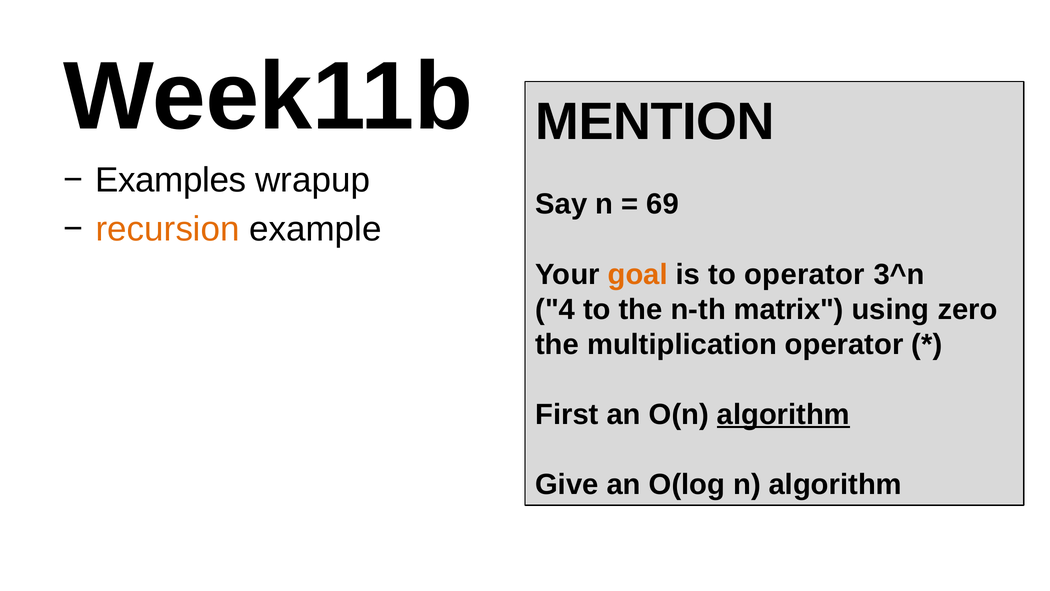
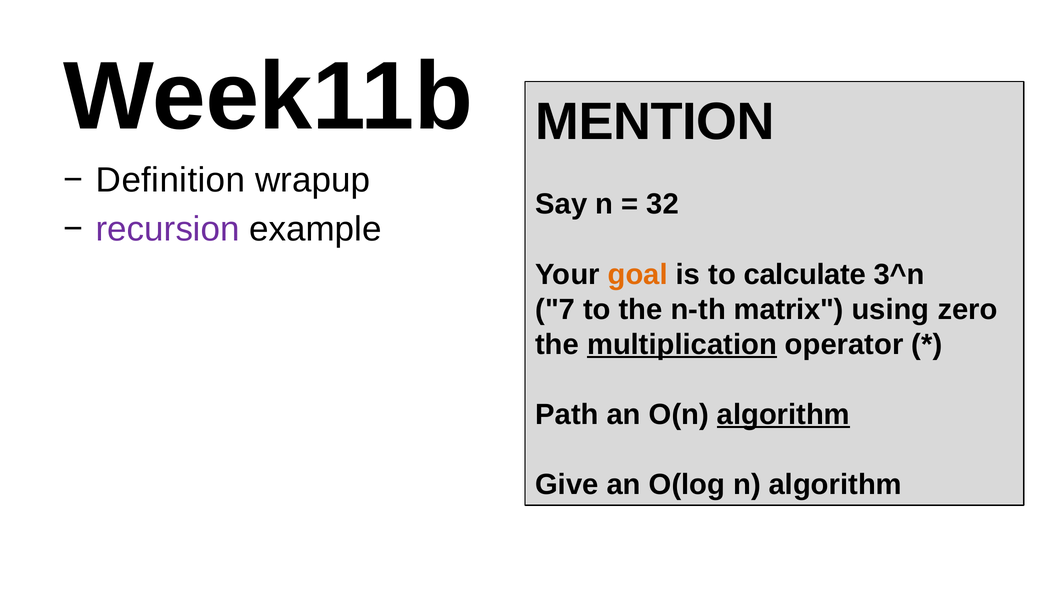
Examples: Examples -> Definition (171, 180)
69: 69 -> 32 (663, 204)
recursion colour: orange -> purple (168, 229)
to operator: operator -> calculate (805, 274)
4: 4 -> 7 (555, 309)
multiplication underline: none -> present (682, 344)
First: First -> Path (567, 414)
